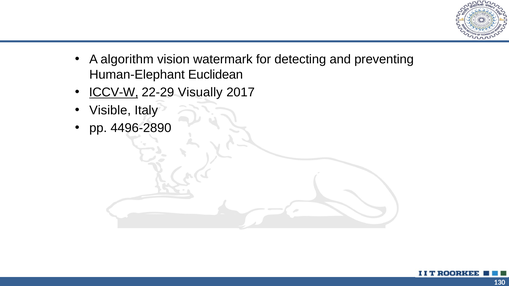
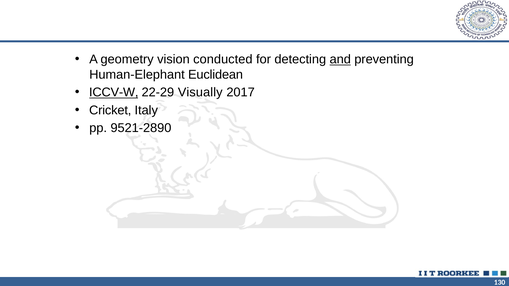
algorithm: algorithm -> geometry (127, 59)
watermark: watermark -> conducted (223, 59)
and underline: none -> present (340, 59)
Visible: Visible -> Cricket (110, 110)
4496-2890: 4496-2890 -> 9521-2890 (141, 128)
